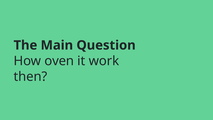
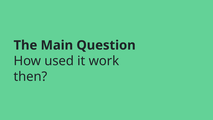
oven: oven -> used (59, 61)
